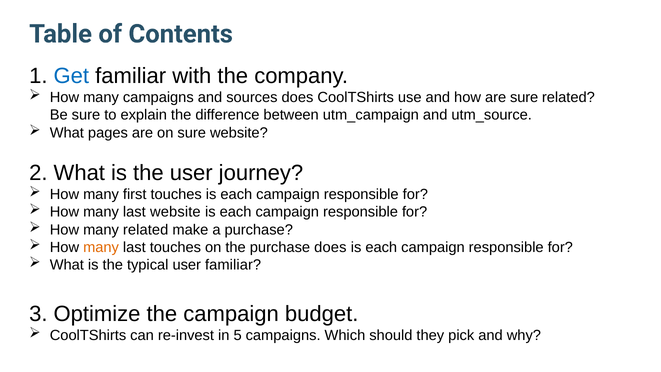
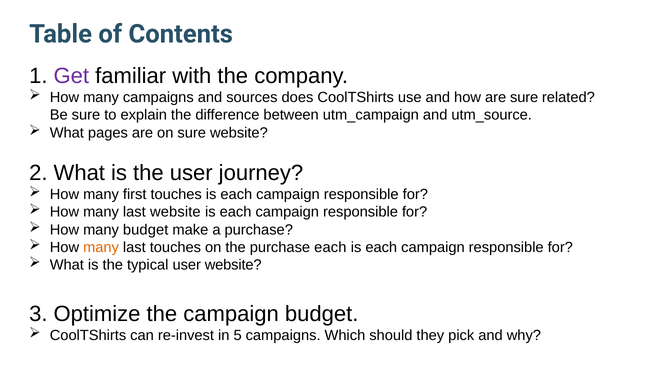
Get colour: blue -> purple (71, 76)
many related: related -> budget (146, 230)
purchase does: does -> each (330, 247)
user familiar: familiar -> website (233, 265)
